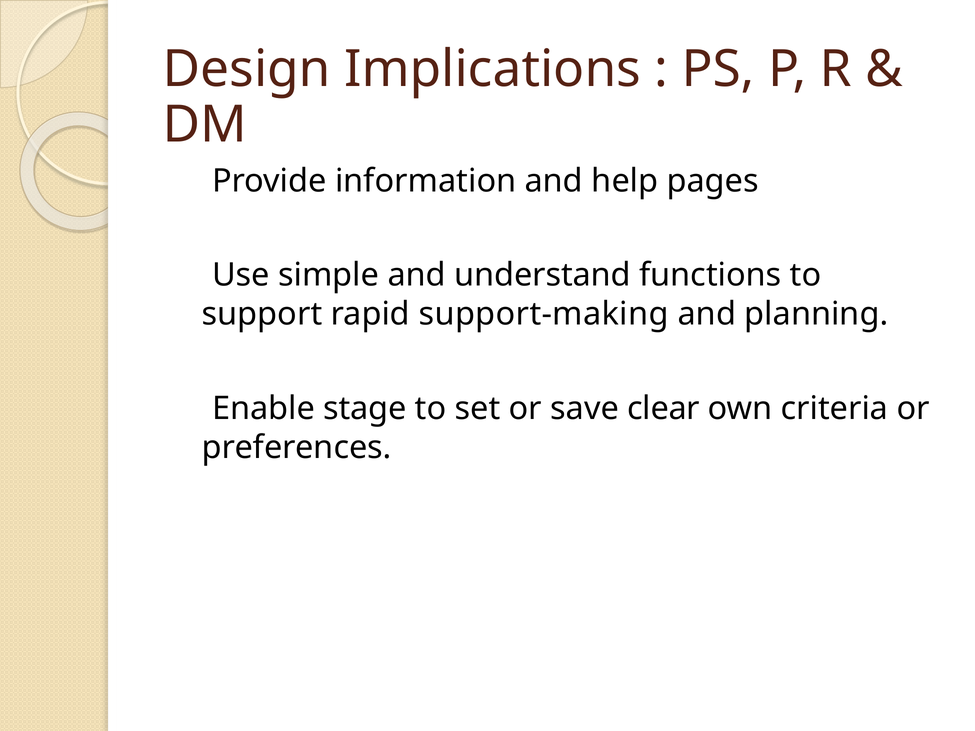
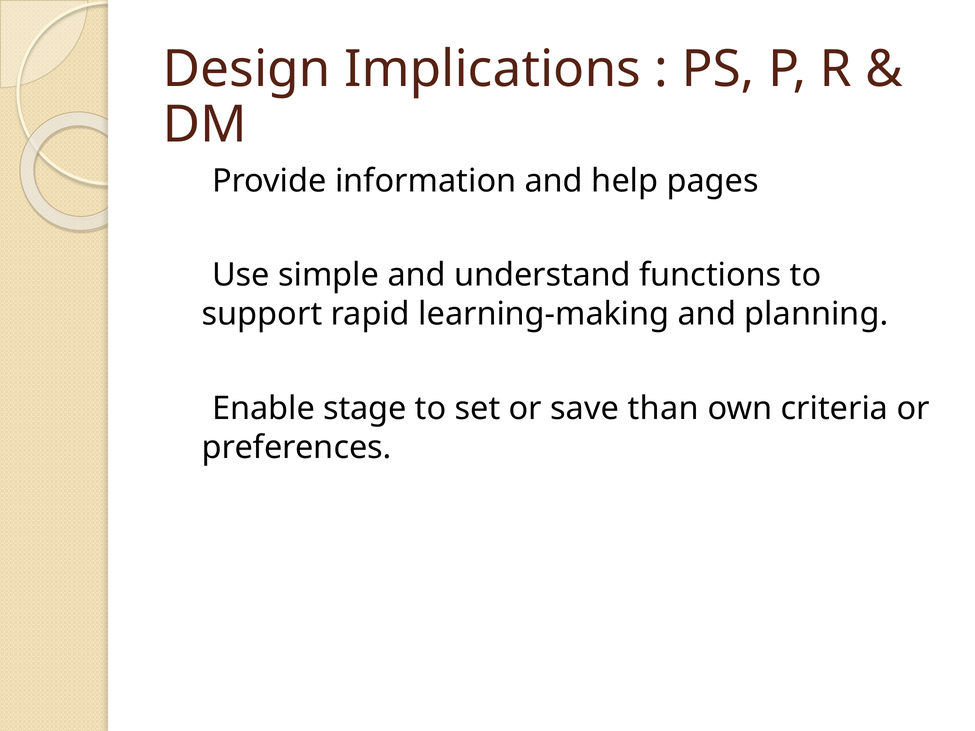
support-making: support-making -> learning-making (544, 314)
clear: clear -> than (663, 409)
